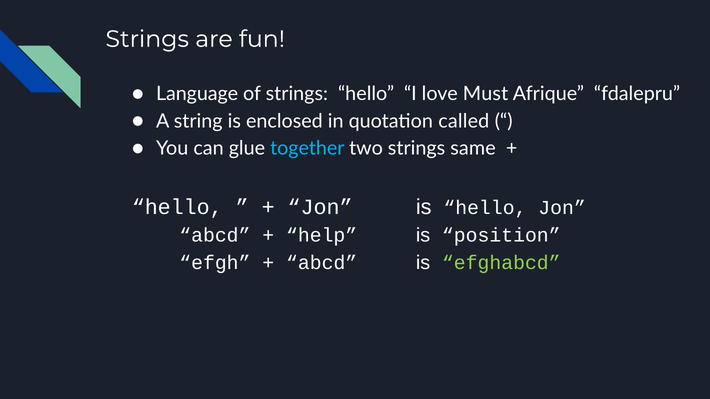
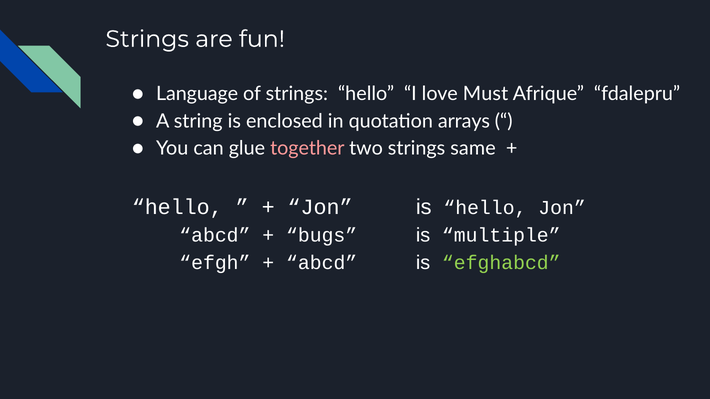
called: called -> arrays (464, 121)
together colour: light blue -> pink (307, 149)
help: help -> bugs (322, 236)
position: position -> multiple (501, 236)
